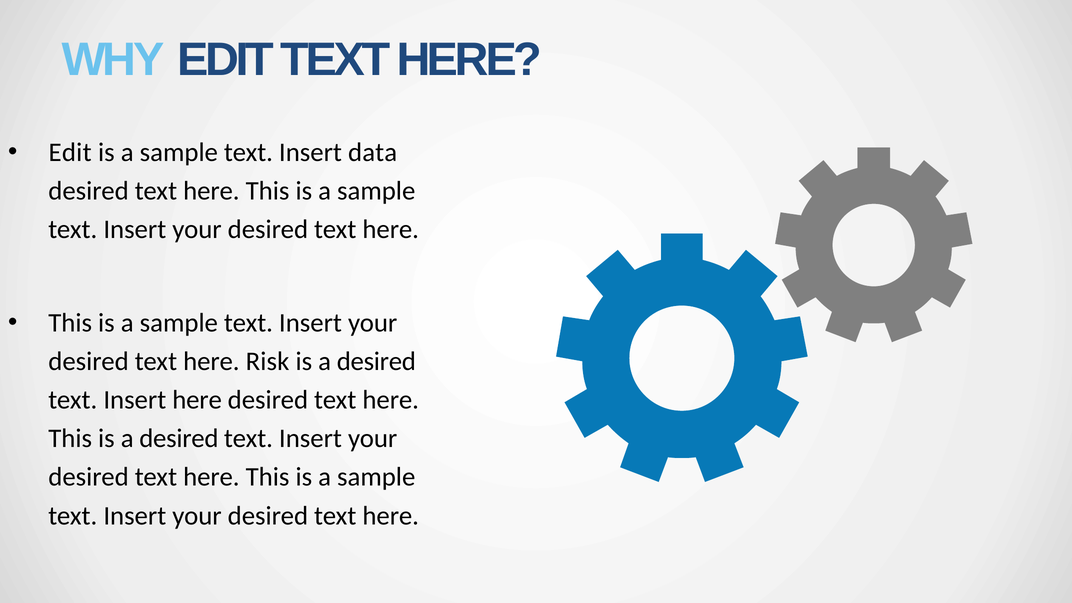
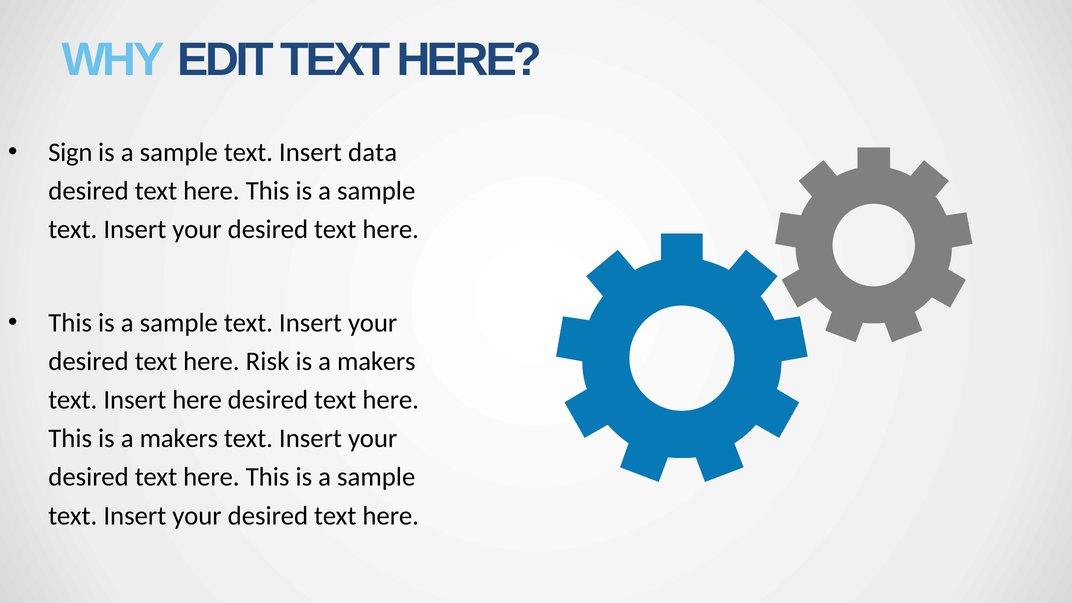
Edit: Edit -> Sign (70, 152)
desired: desired -> makers (376, 361)
This is a desired: desired -> makers (179, 439)
